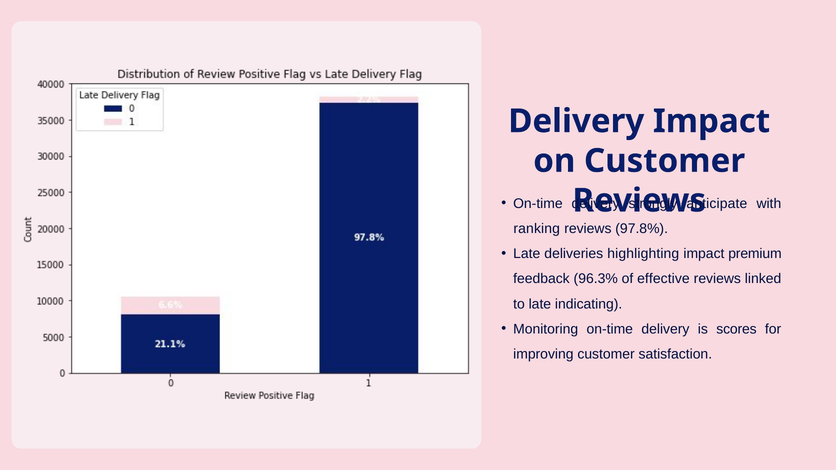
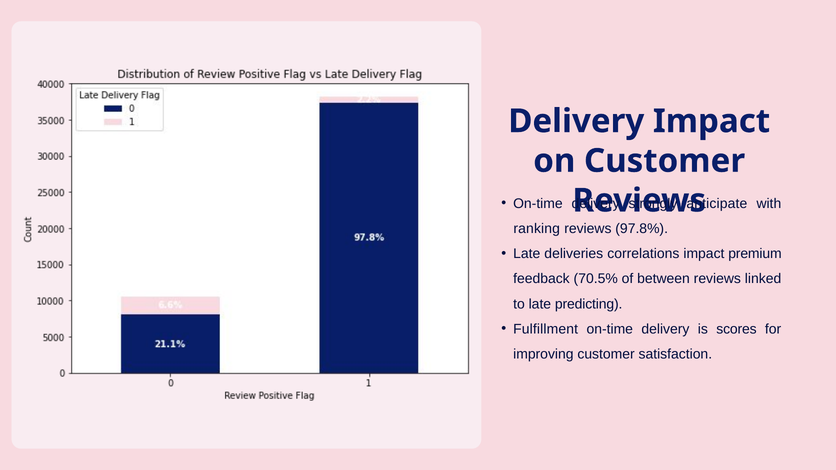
highlighting: highlighting -> correlations (643, 254)
96.3%: 96.3% -> 70.5% (596, 279)
effective: effective -> between (663, 279)
indicating: indicating -> predicting (589, 304)
Monitoring: Monitoring -> Fulfillment (546, 329)
